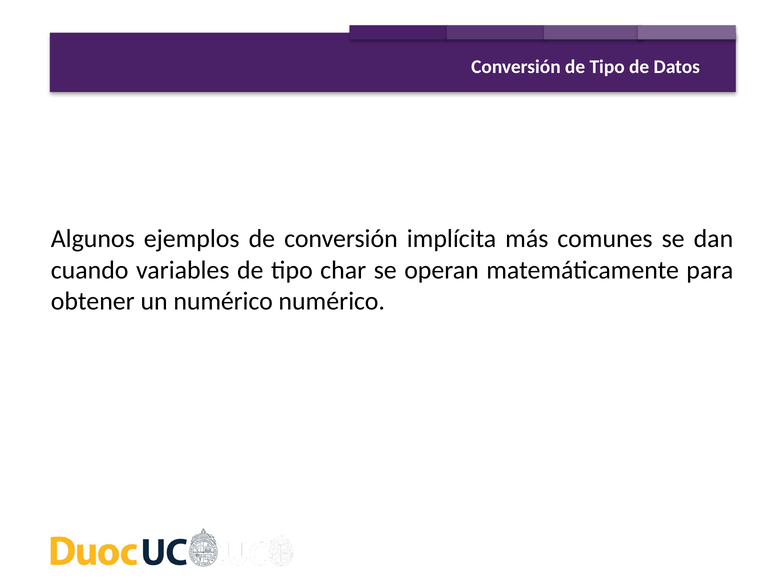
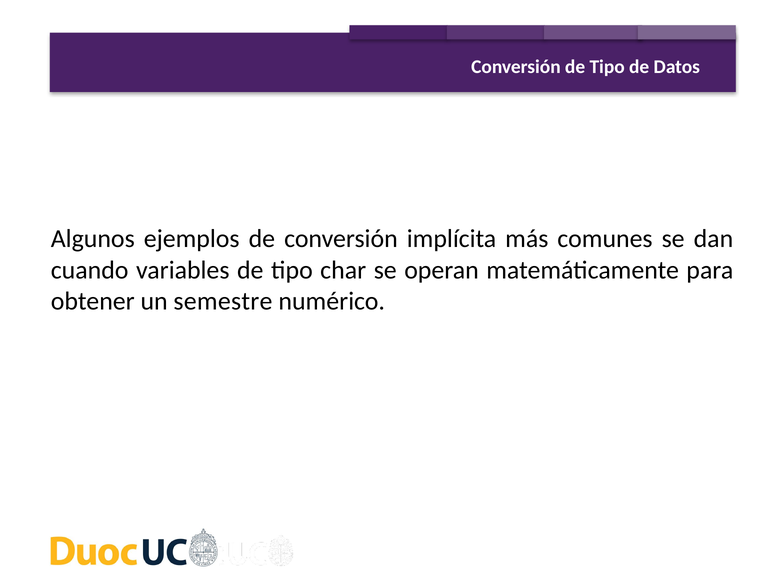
un numérico: numérico -> semestre (223, 301)
